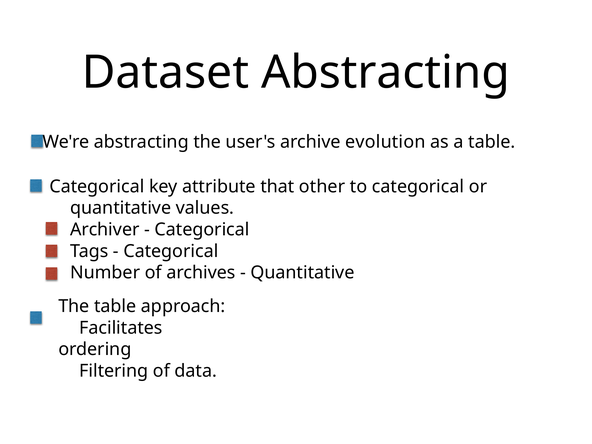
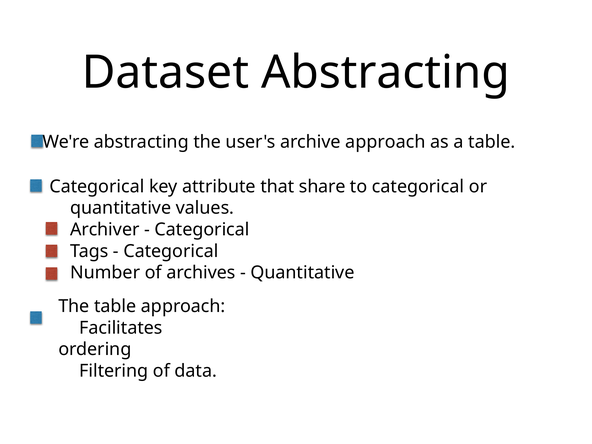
evolution: evolution -> approach (385, 142)
other: other -> share (322, 187)
